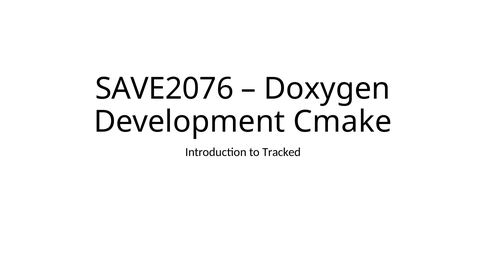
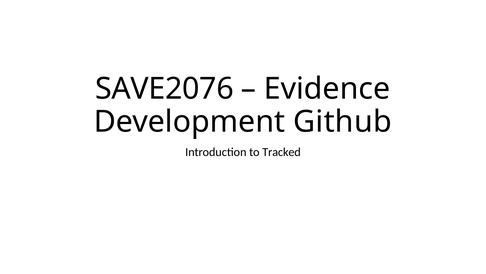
Doxygen: Doxygen -> Evidence (327, 89)
Cmake: Cmake -> Github (342, 121)
